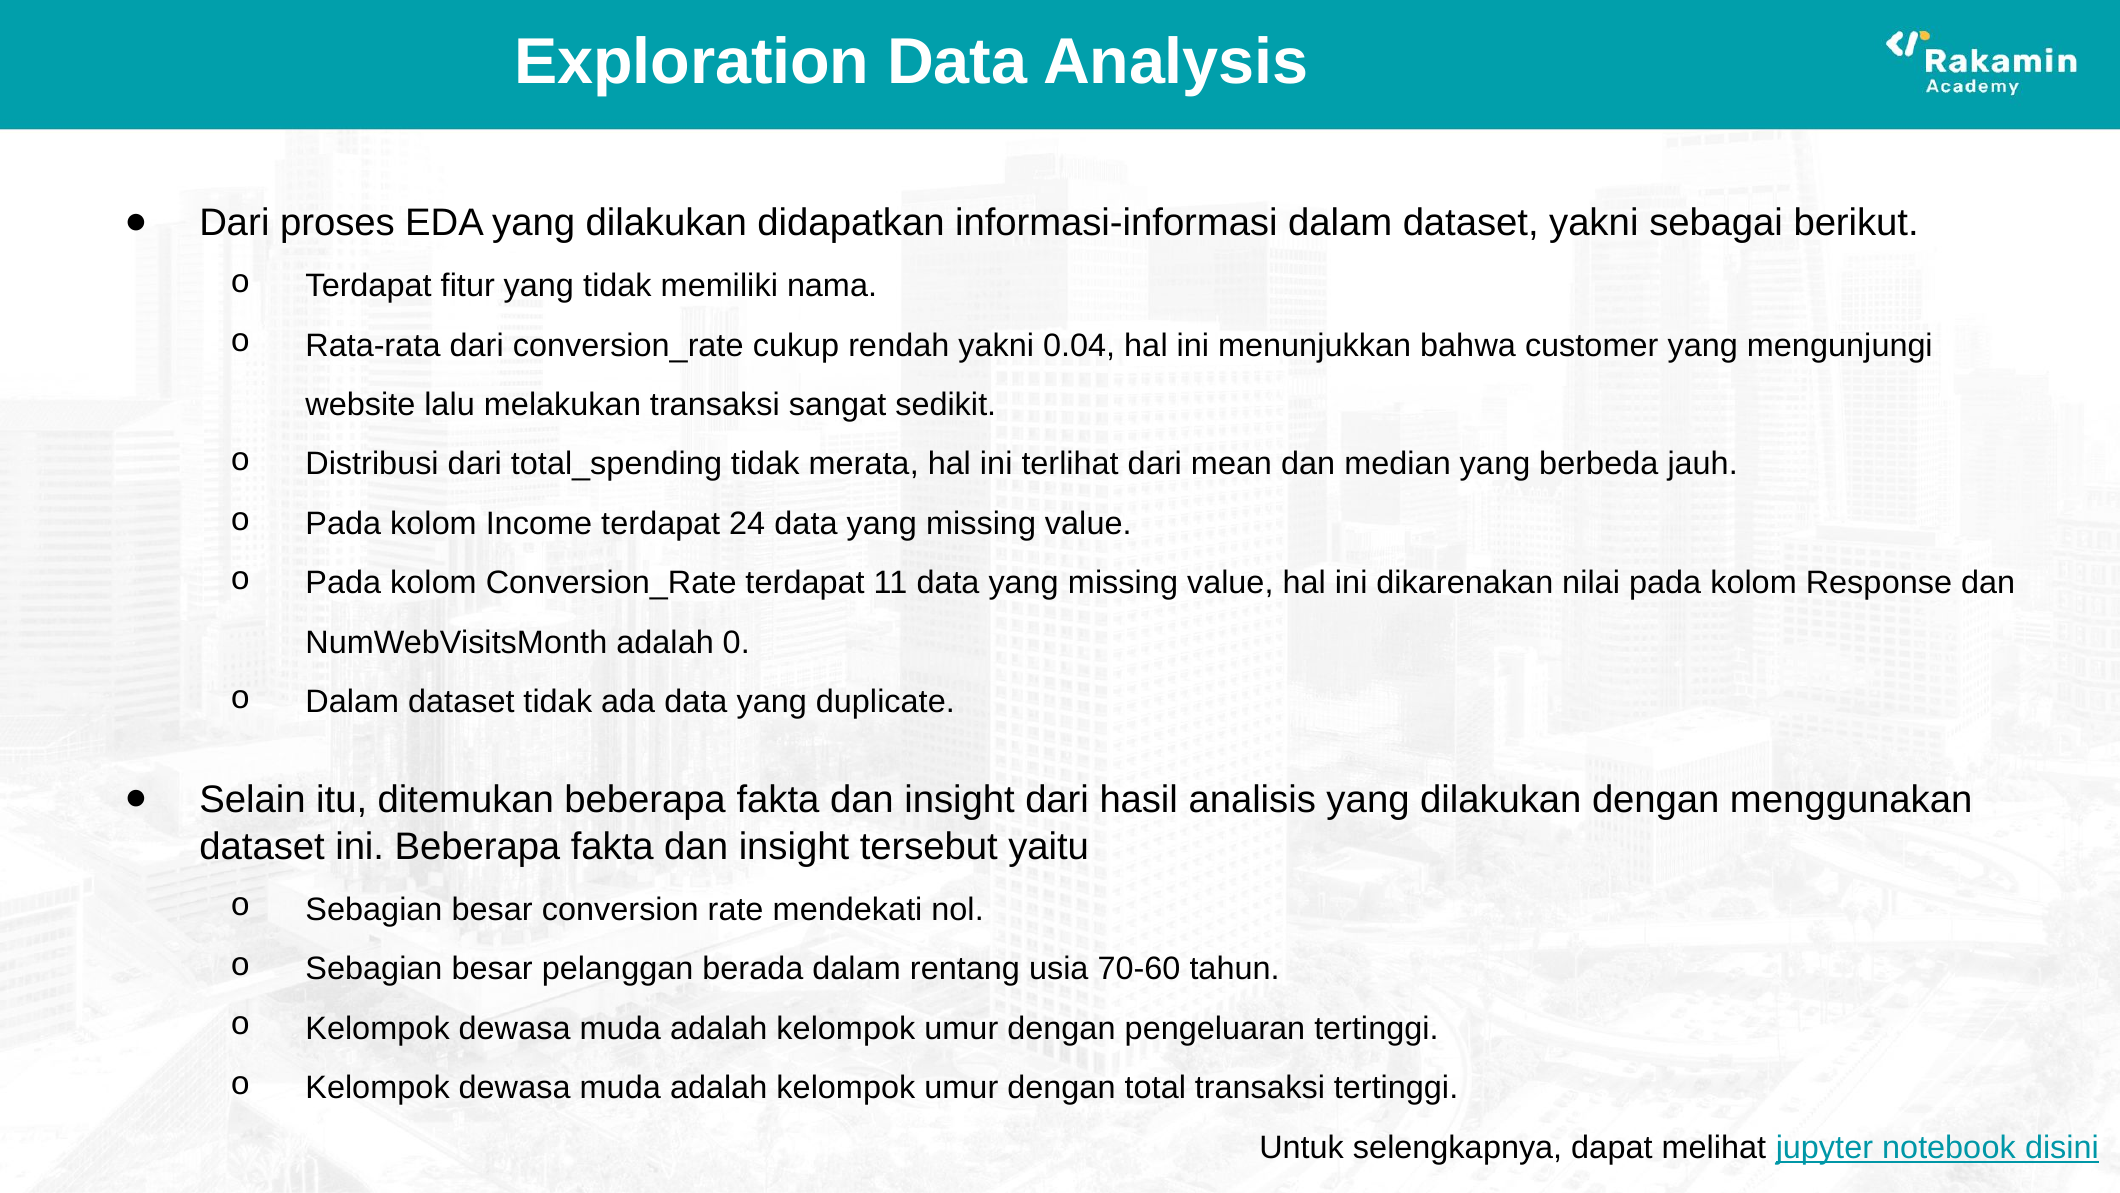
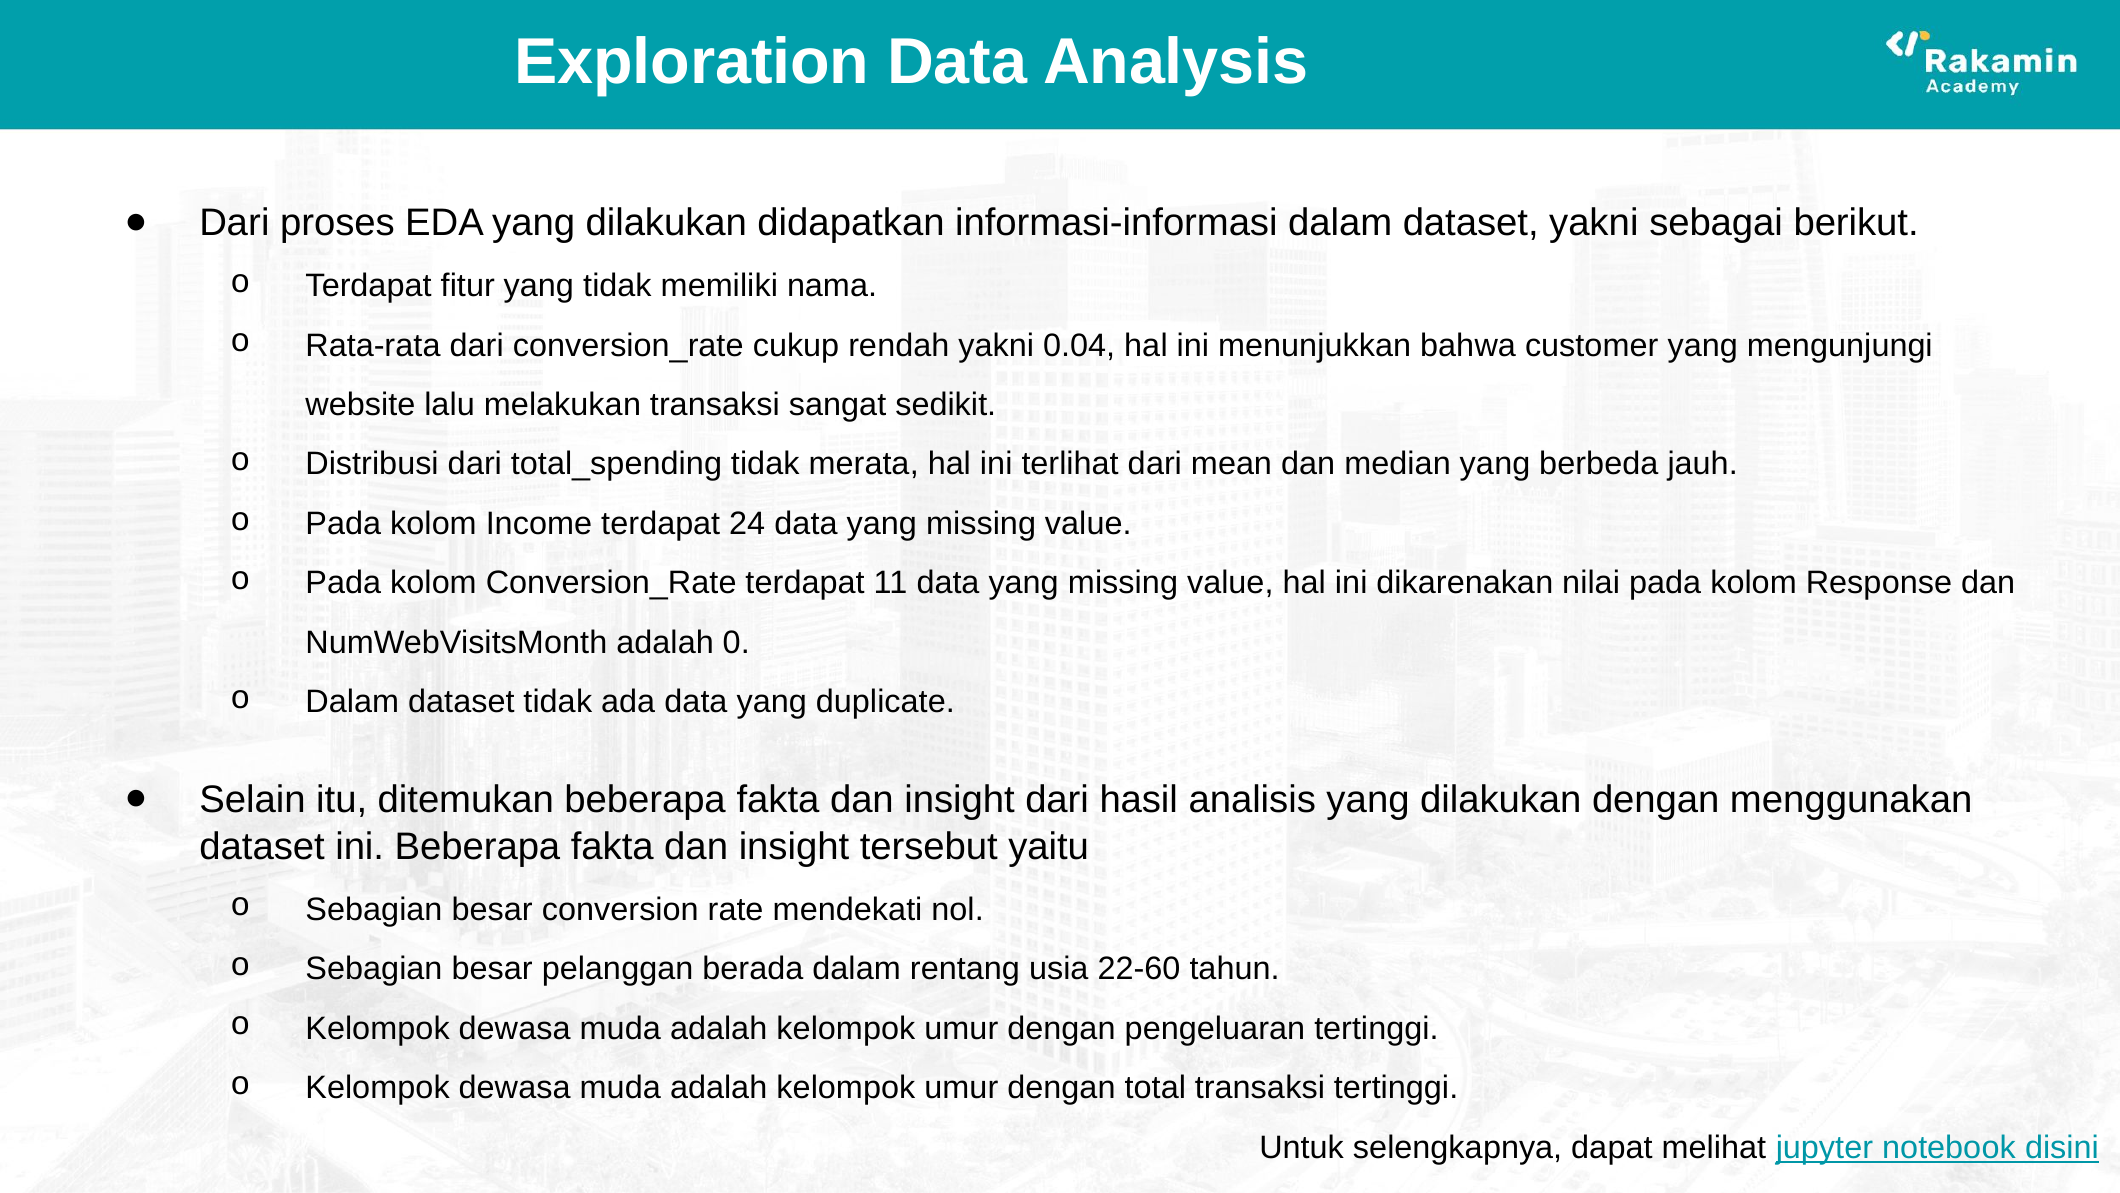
70-60: 70-60 -> 22-60 (1139, 969)
